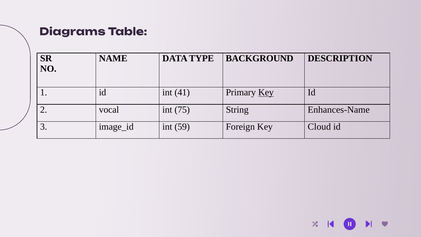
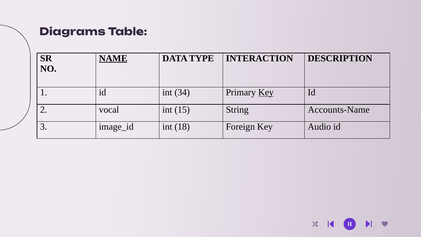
NAME underline: none -> present (113, 58)
BACKGROUND: BACKGROUND -> INTERACTION (260, 58)
41: 41 -> 34 (182, 92)
75: 75 -> 15 (182, 110)
Enhances-Name: Enhances-Name -> Accounts-Name (339, 110)
59: 59 -> 18 (182, 127)
Cloud: Cloud -> Audio (319, 127)
